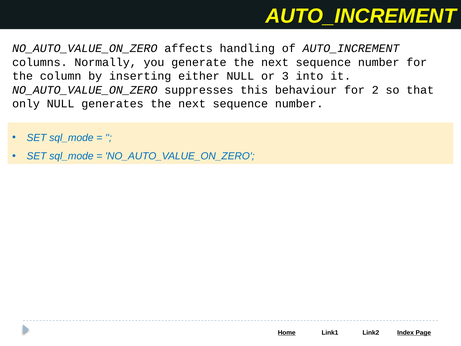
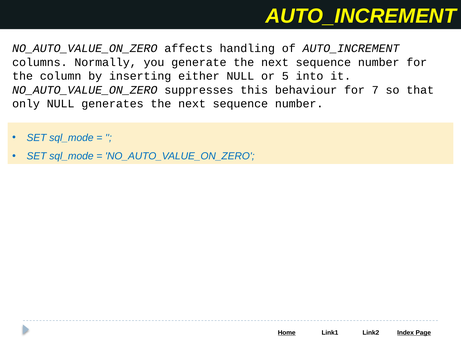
3: 3 -> 5 (285, 76)
2: 2 -> 7 (375, 90)
